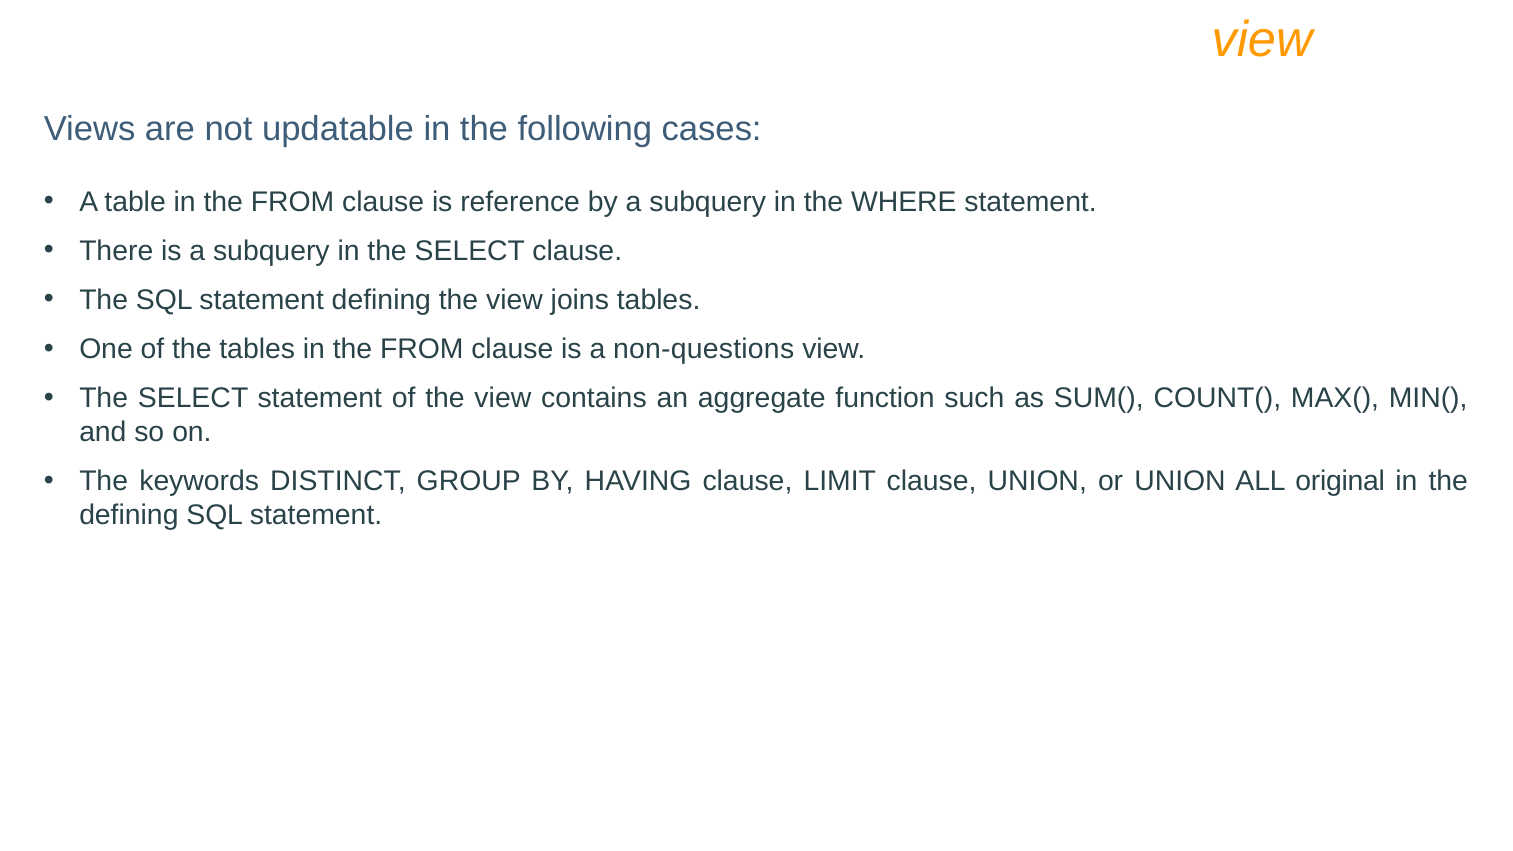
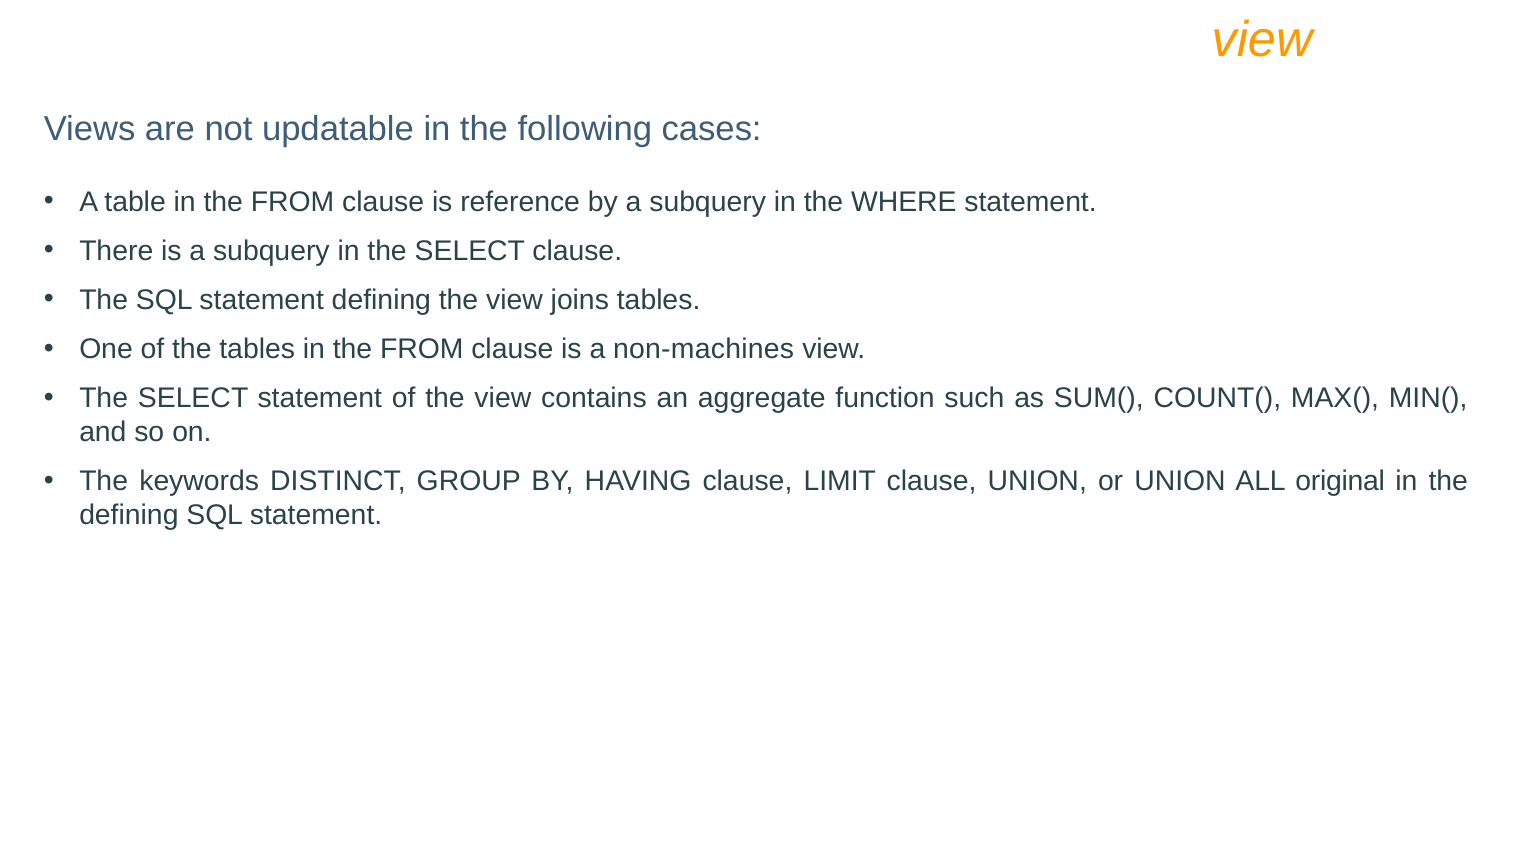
non-questions: non-questions -> non-machines (704, 349)
